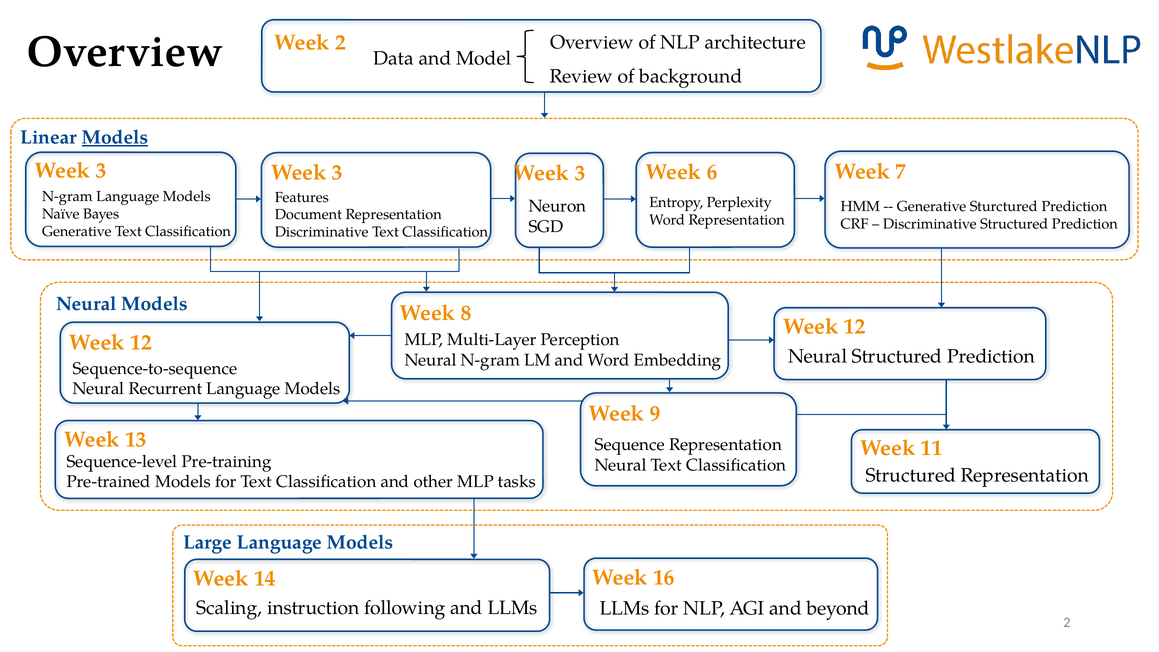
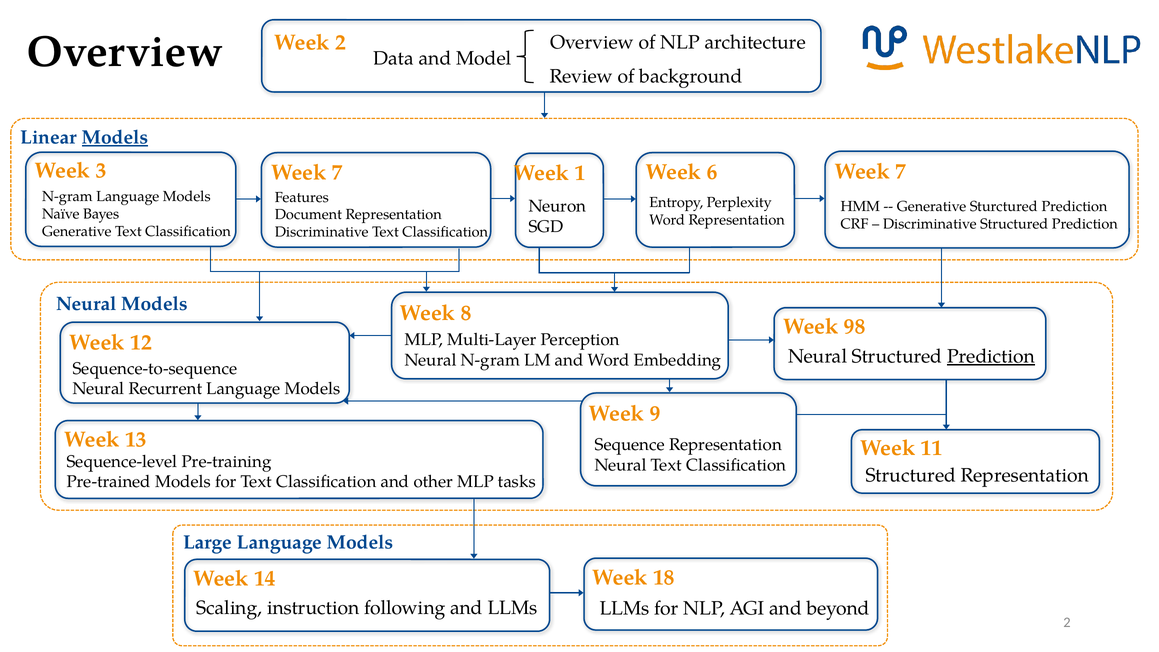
3: 3 -> 7 (337, 172)
3: 3 -> 1 (580, 173)
12: 12 -> 98 (855, 326)
Prediction underline: none -> present (991, 356)
16: 16 -> 18 (664, 577)
